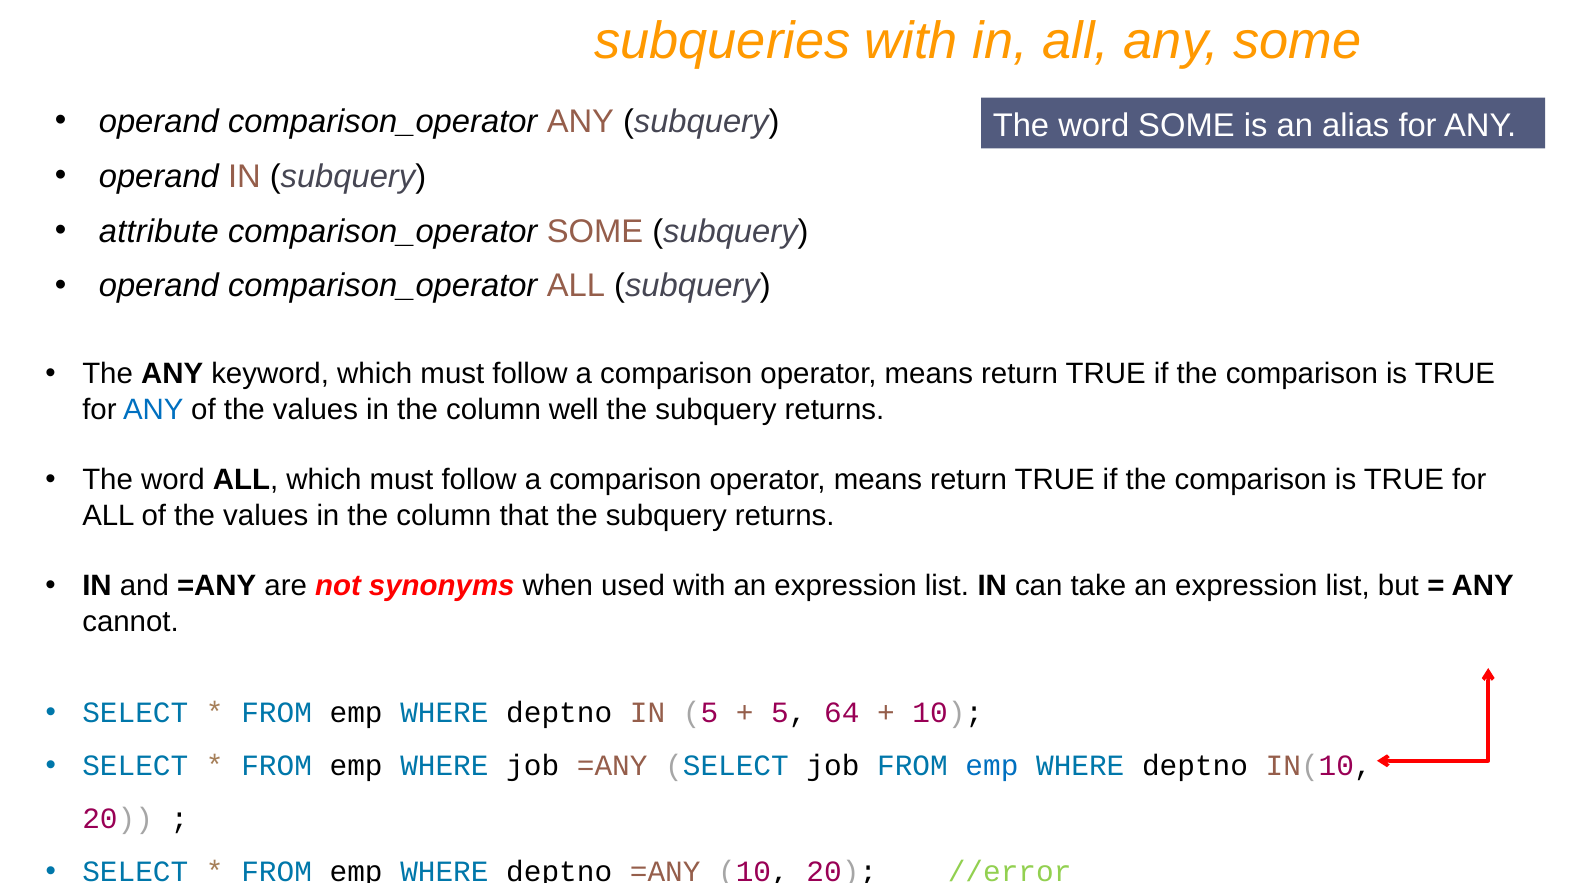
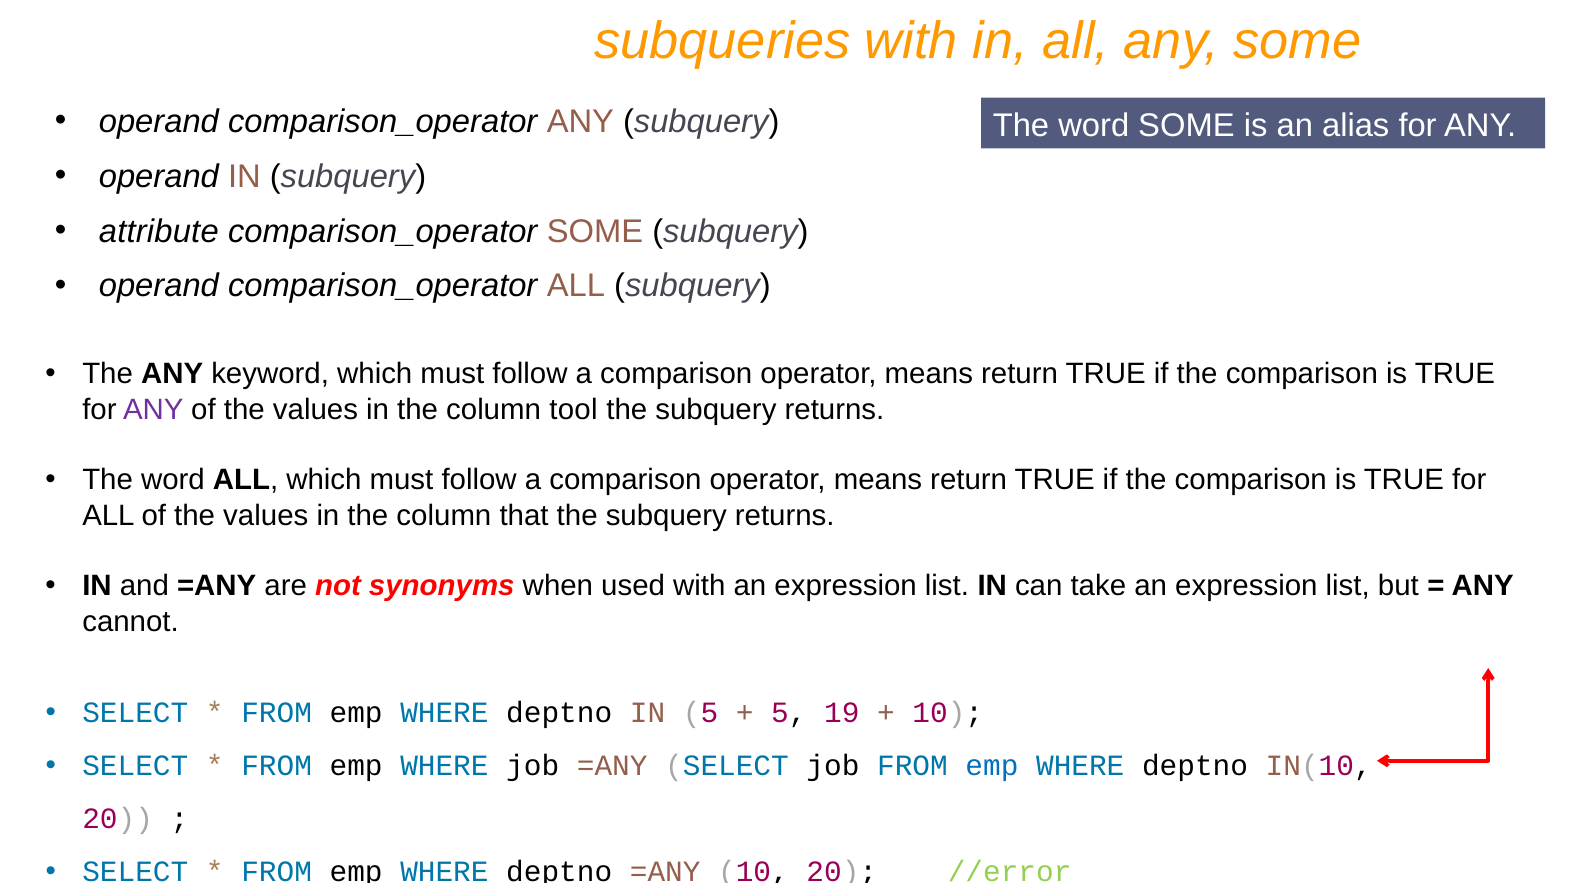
ANY colour: blue -> purple (153, 410)
well: well -> tool (574, 410)
64: 64 -> 19 (842, 713)
